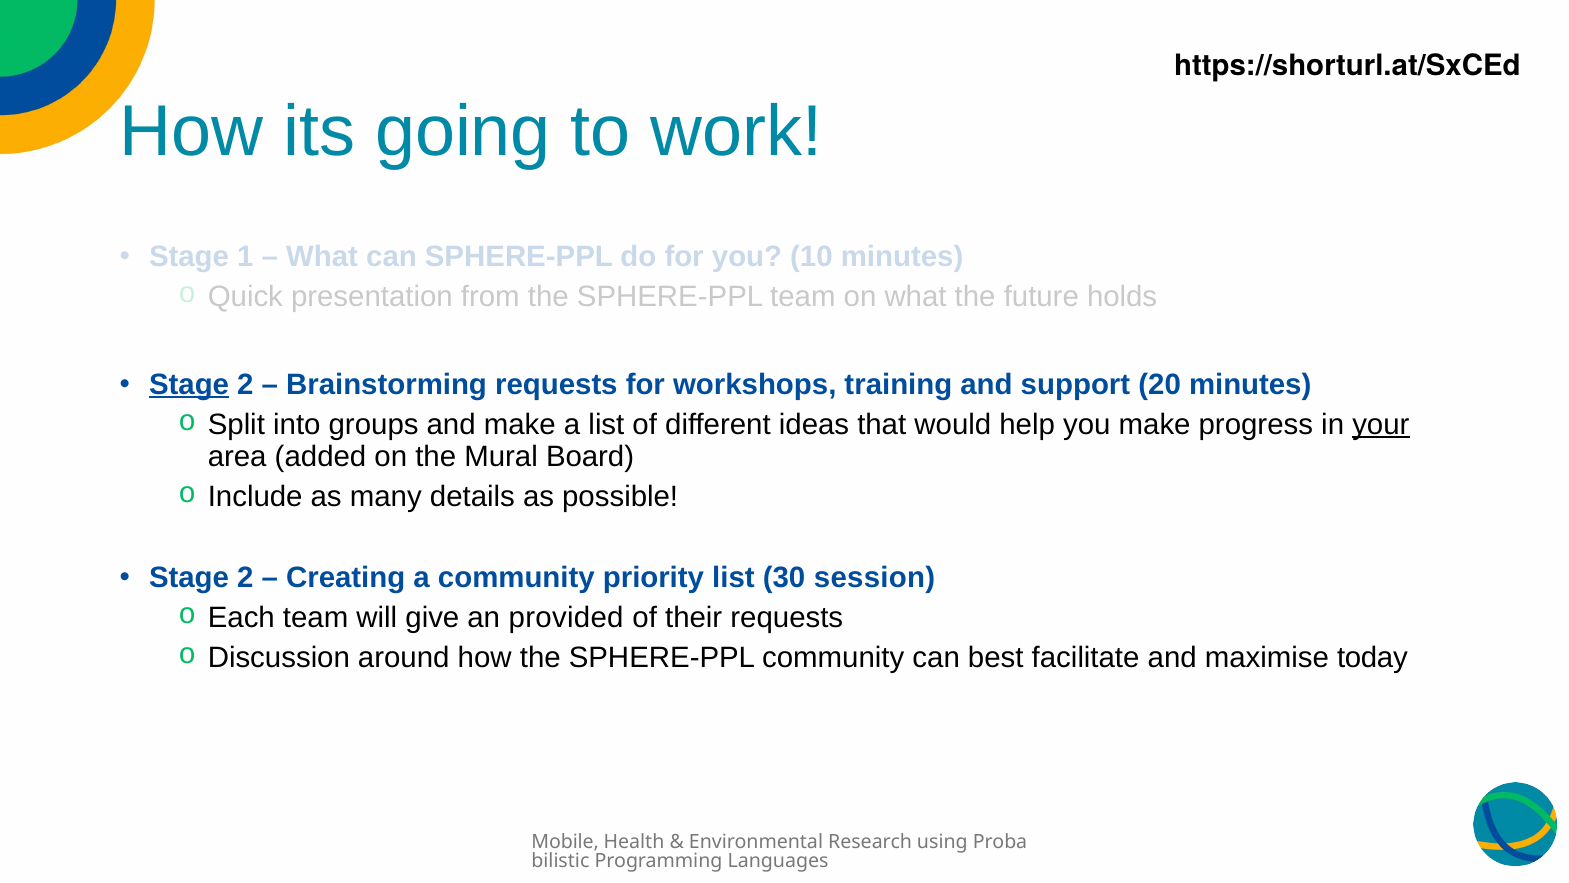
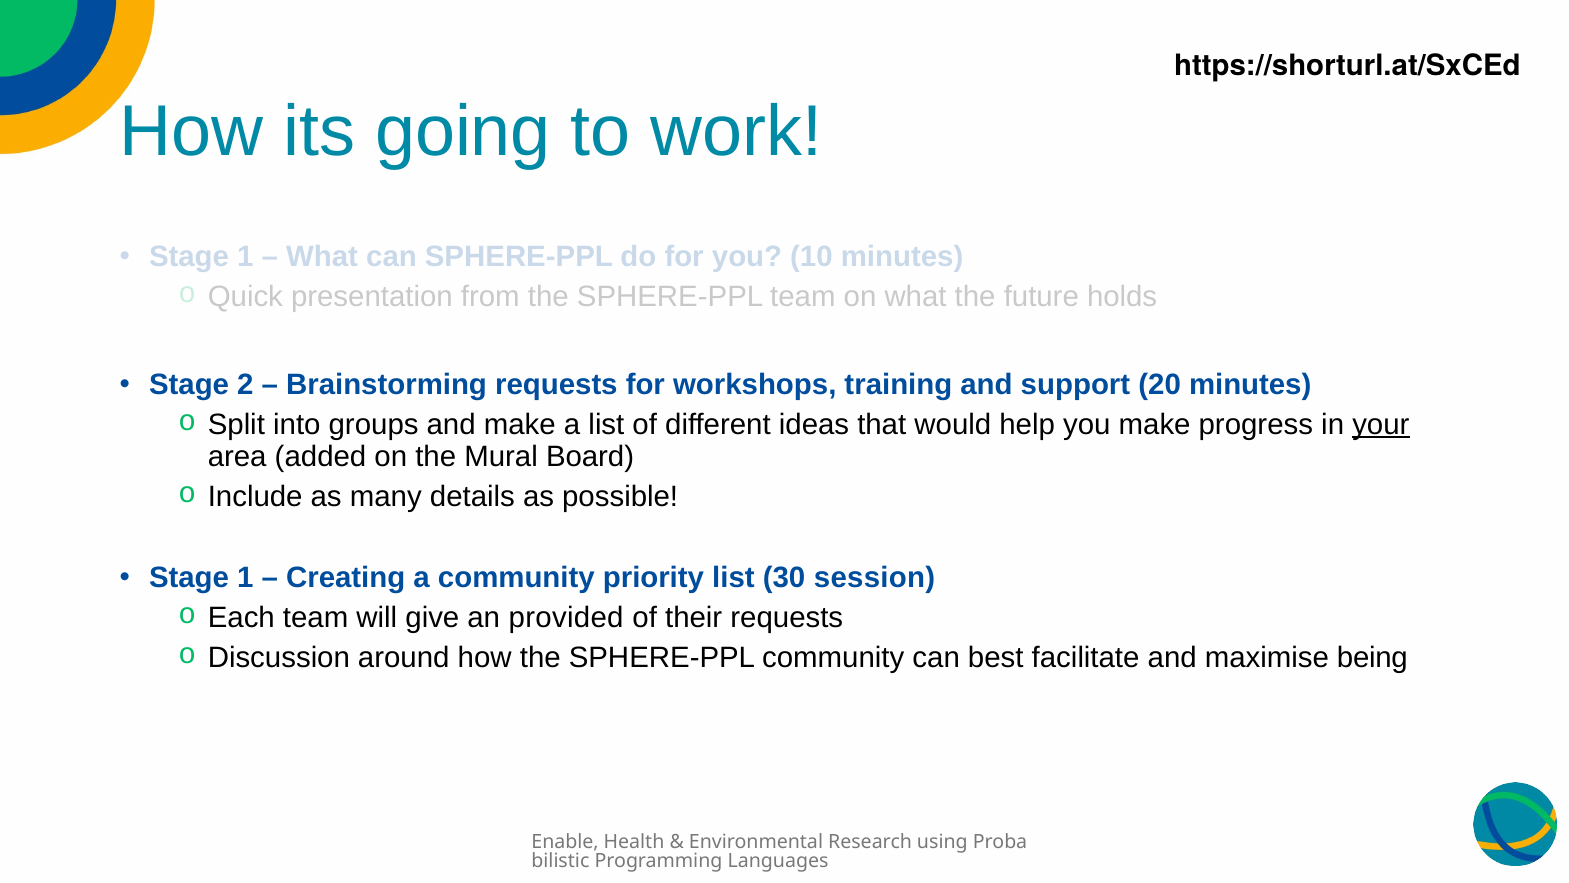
Stage underline: present -> none (189, 384)
2: 2 -> 1 (245, 577)
today: today -> being (1372, 657)
Mobile: Mobile -> Enable (565, 841)
